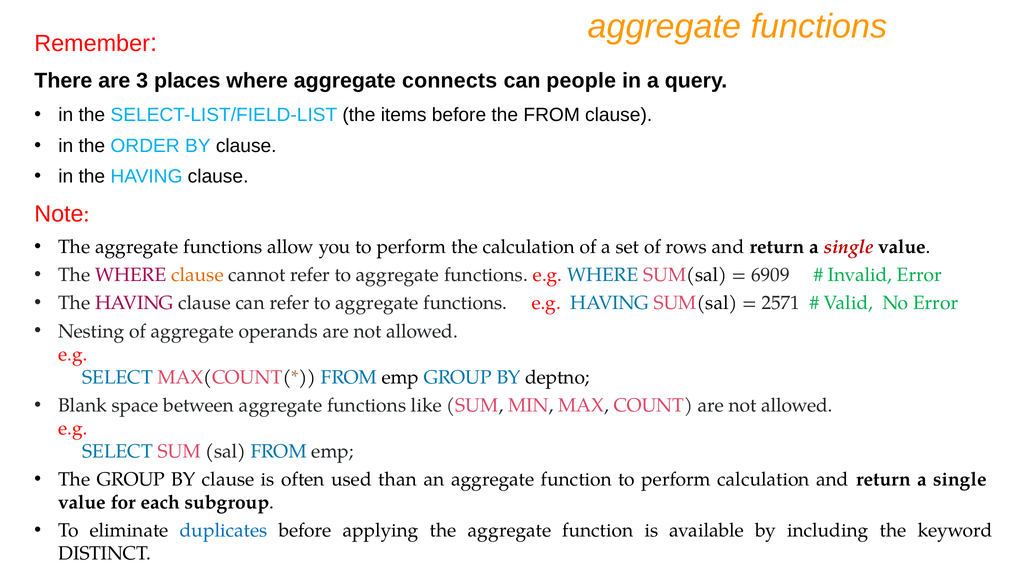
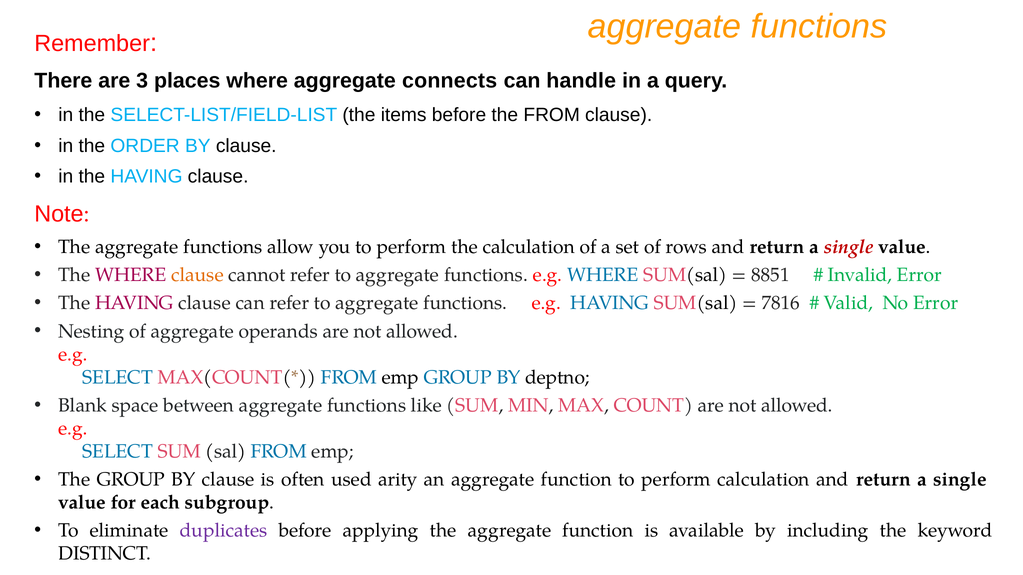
people: people -> handle (581, 81)
6909: 6909 -> 8851 (770, 275)
2571: 2571 -> 7816 (781, 303)
than: than -> arity (398, 480)
duplicates colour: blue -> purple (224, 531)
